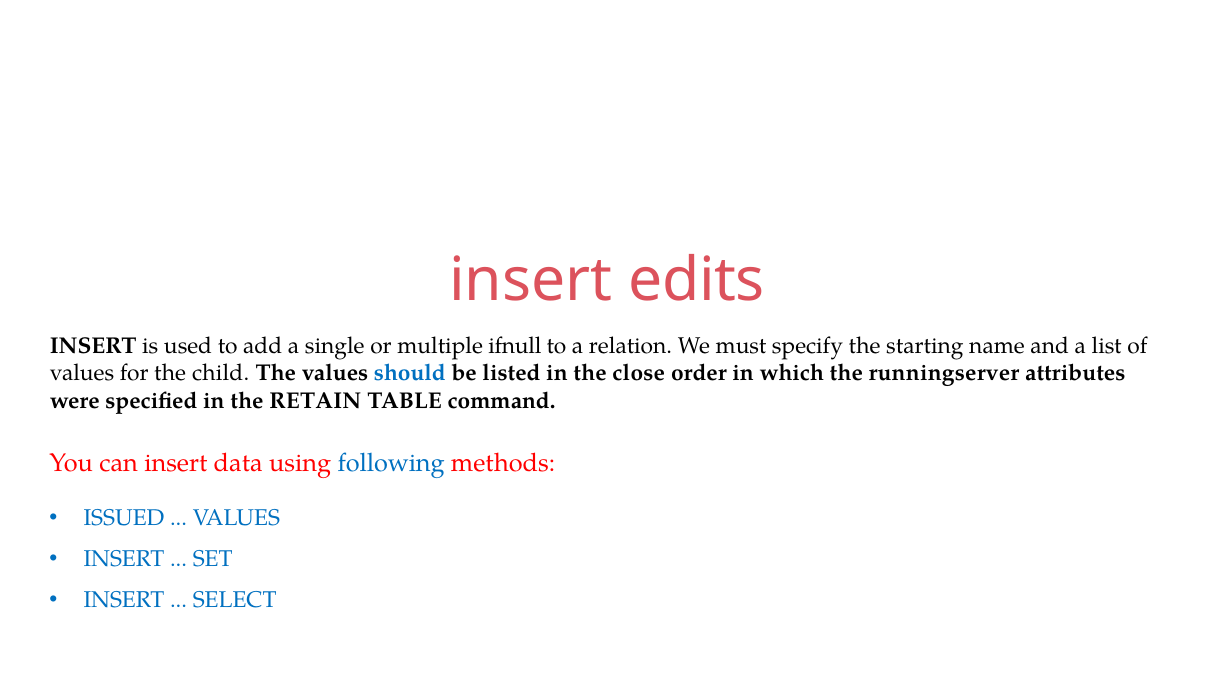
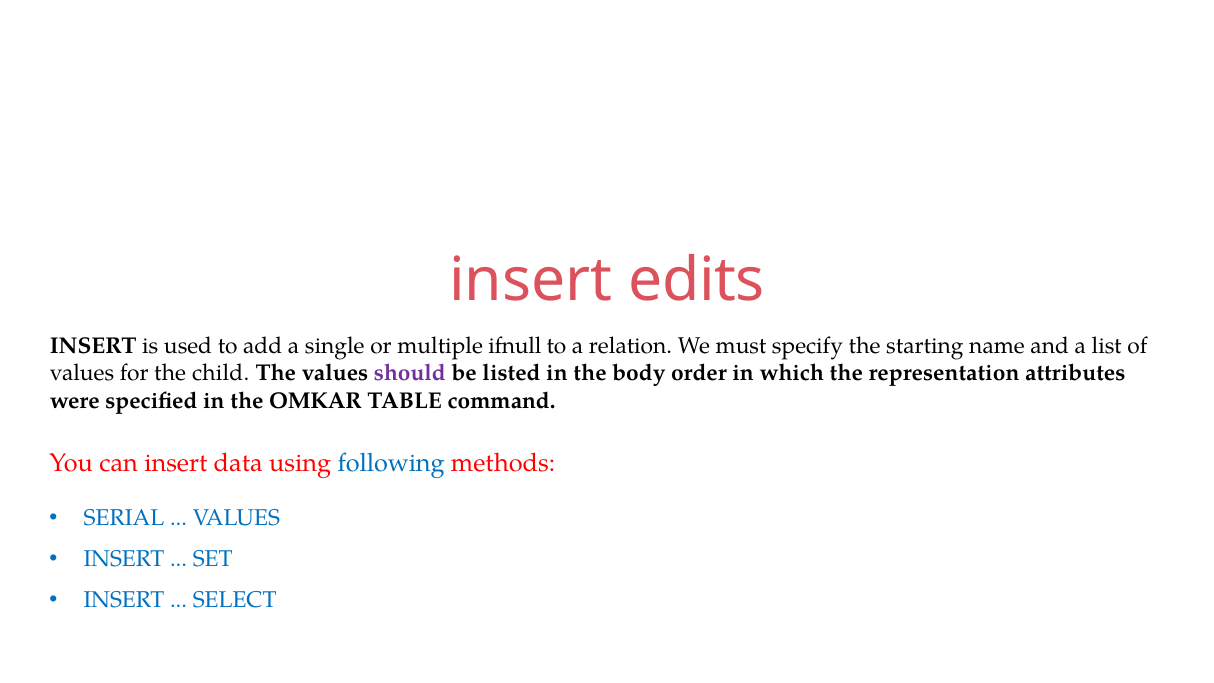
should colour: blue -> purple (410, 373)
close: close -> body (639, 373)
runningserver: runningserver -> representation (944, 373)
RETAIN: RETAIN -> OMKAR (316, 401)
ISSUED: ISSUED -> SERIAL (124, 518)
